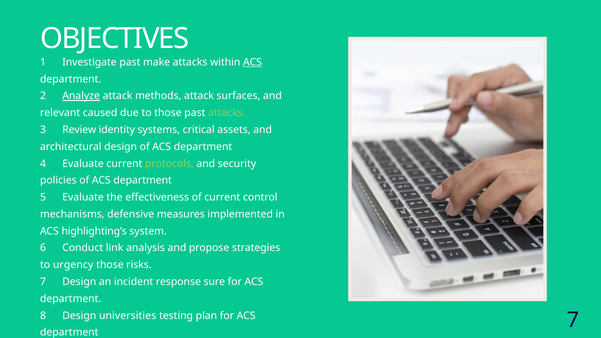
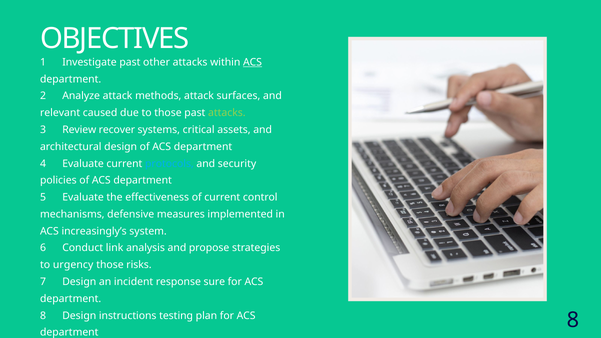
make: make -> other (157, 62)
Analyze underline: present -> none (81, 96)
identity: identity -> recover (117, 130)
protocols colour: light green -> light blue (169, 164)
highlighting’s: highlighting’s -> increasingly’s (94, 231)
universities: universities -> instructions (128, 316)
7: 7 -> 8 (573, 320)
